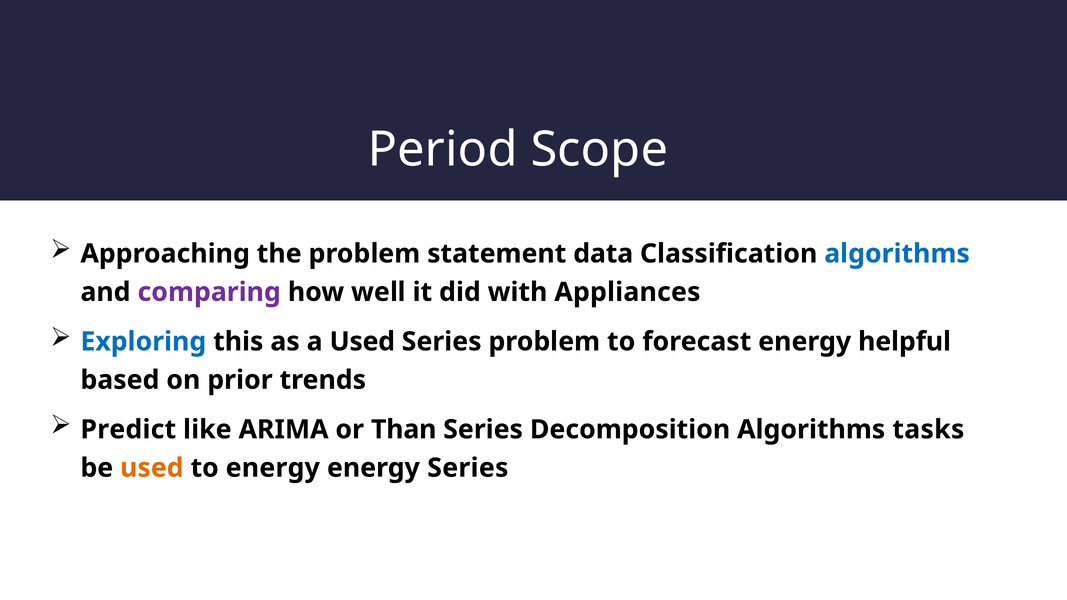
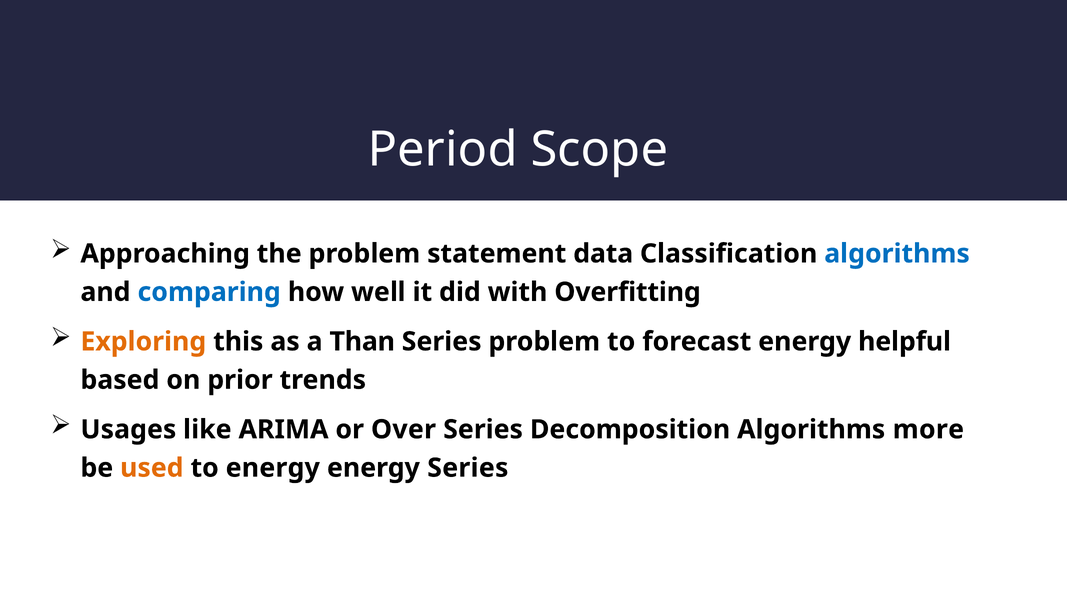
comparing colour: purple -> blue (209, 292)
Appliances: Appliances -> Overfitting (628, 292)
Exploring colour: blue -> orange (143, 342)
a Used: Used -> Than (362, 342)
Predict: Predict -> Usages (128, 430)
Than: Than -> Over (404, 430)
tasks: tasks -> more (928, 430)
